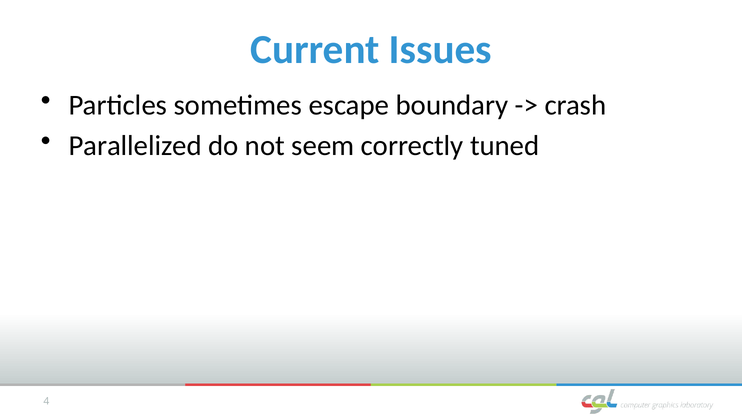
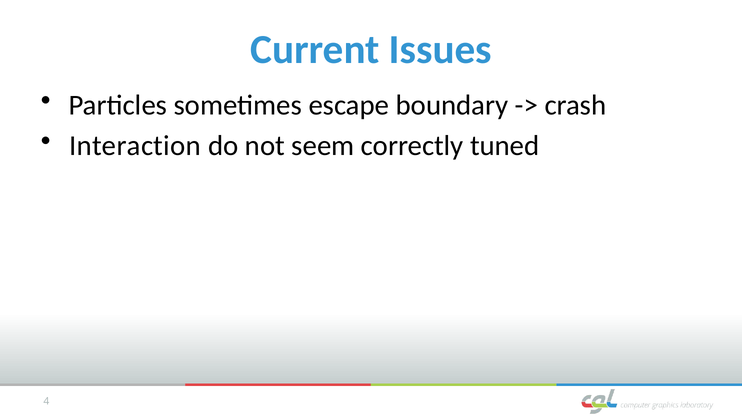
Parallelized: Parallelized -> Interaction (135, 146)
